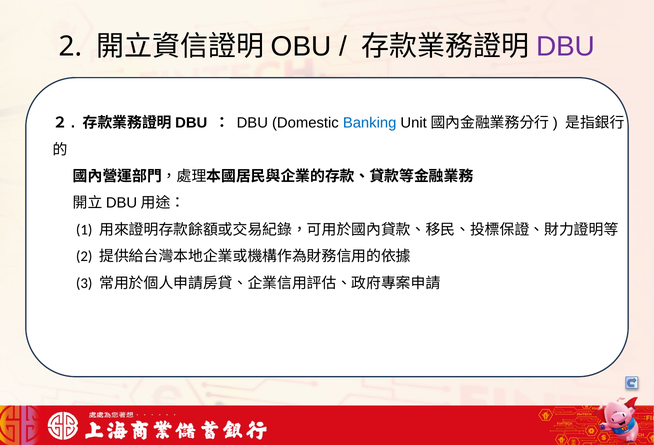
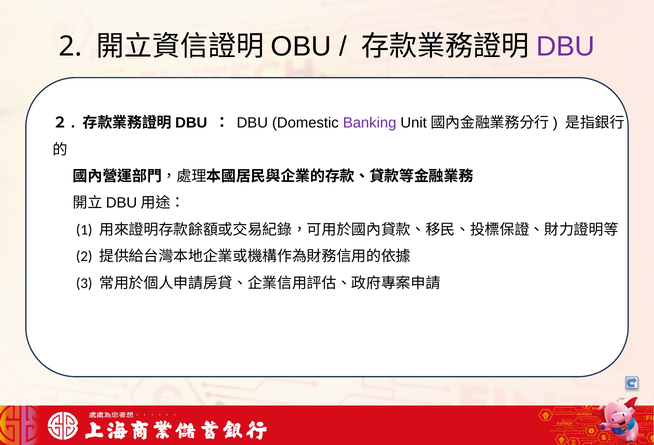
Banking colour: blue -> purple (370, 123)
